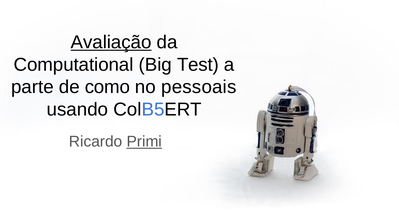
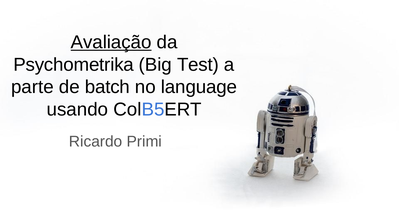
Computational: Computational -> Psychometrika (74, 65)
como: como -> batch (107, 87)
pessoais: pessoais -> language (199, 87)
Primi underline: present -> none (144, 142)
